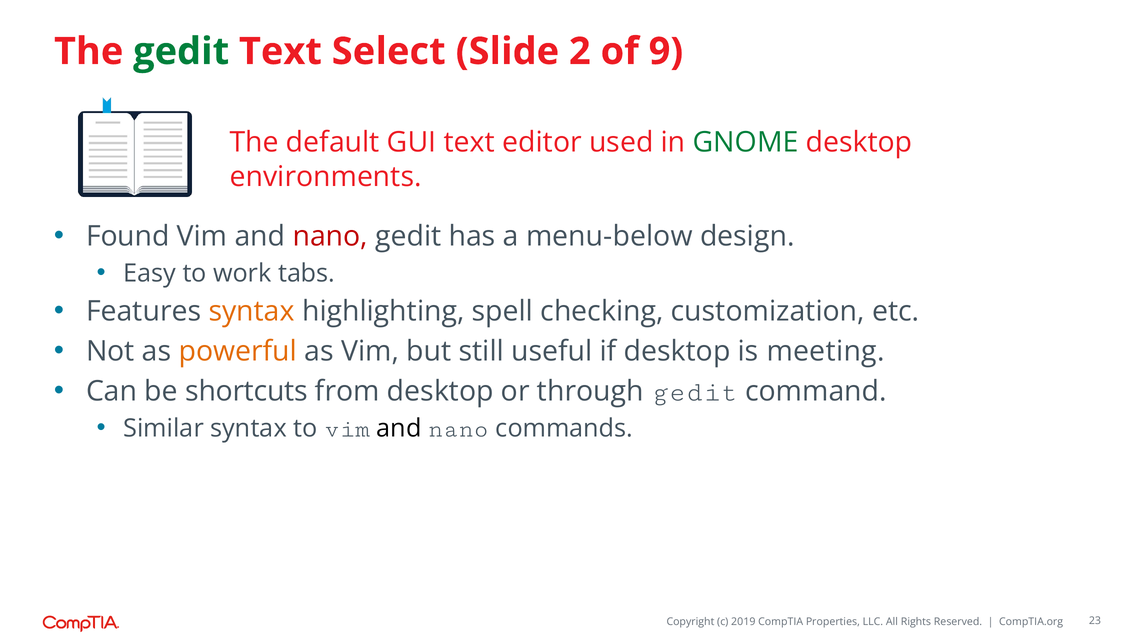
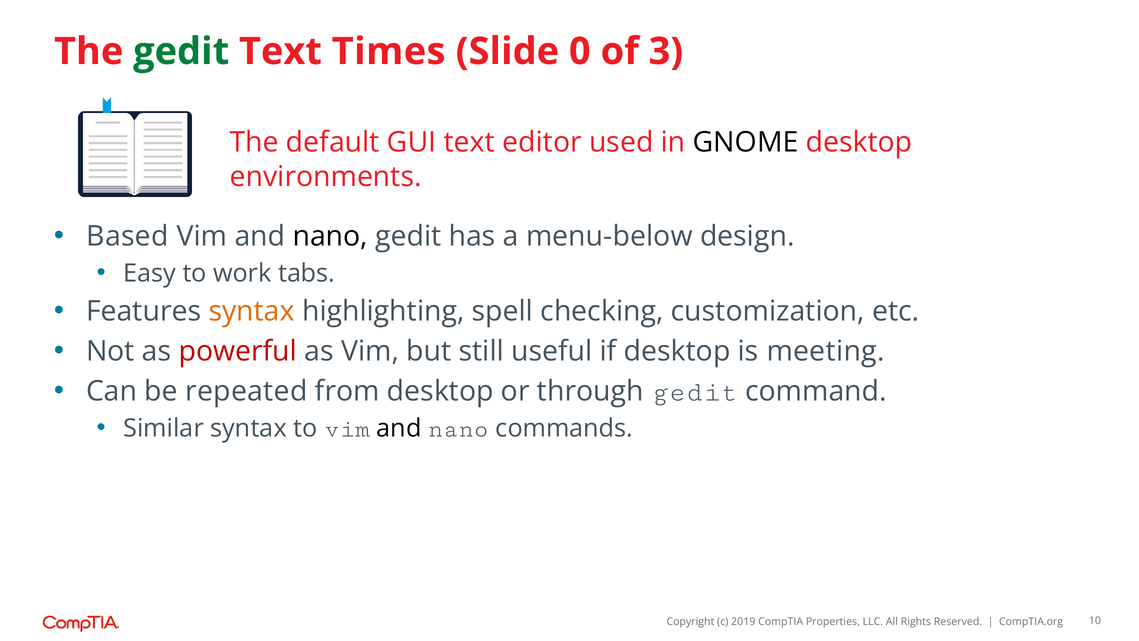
Select: Select -> Times (389, 51)
2: 2 -> 0 (580, 51)
9: 9 -> 3 (666, 51)
GNOME colour: green -> black (746, 142)
Found: Found -> Based (128, 236)
nano colour: red -> black (330, 236)
powerful colour: orange -> red (238, 351)
shortcuts: shortcuts -> repeated (246, 391)
23: 23 -> 10 (1095, 621)
